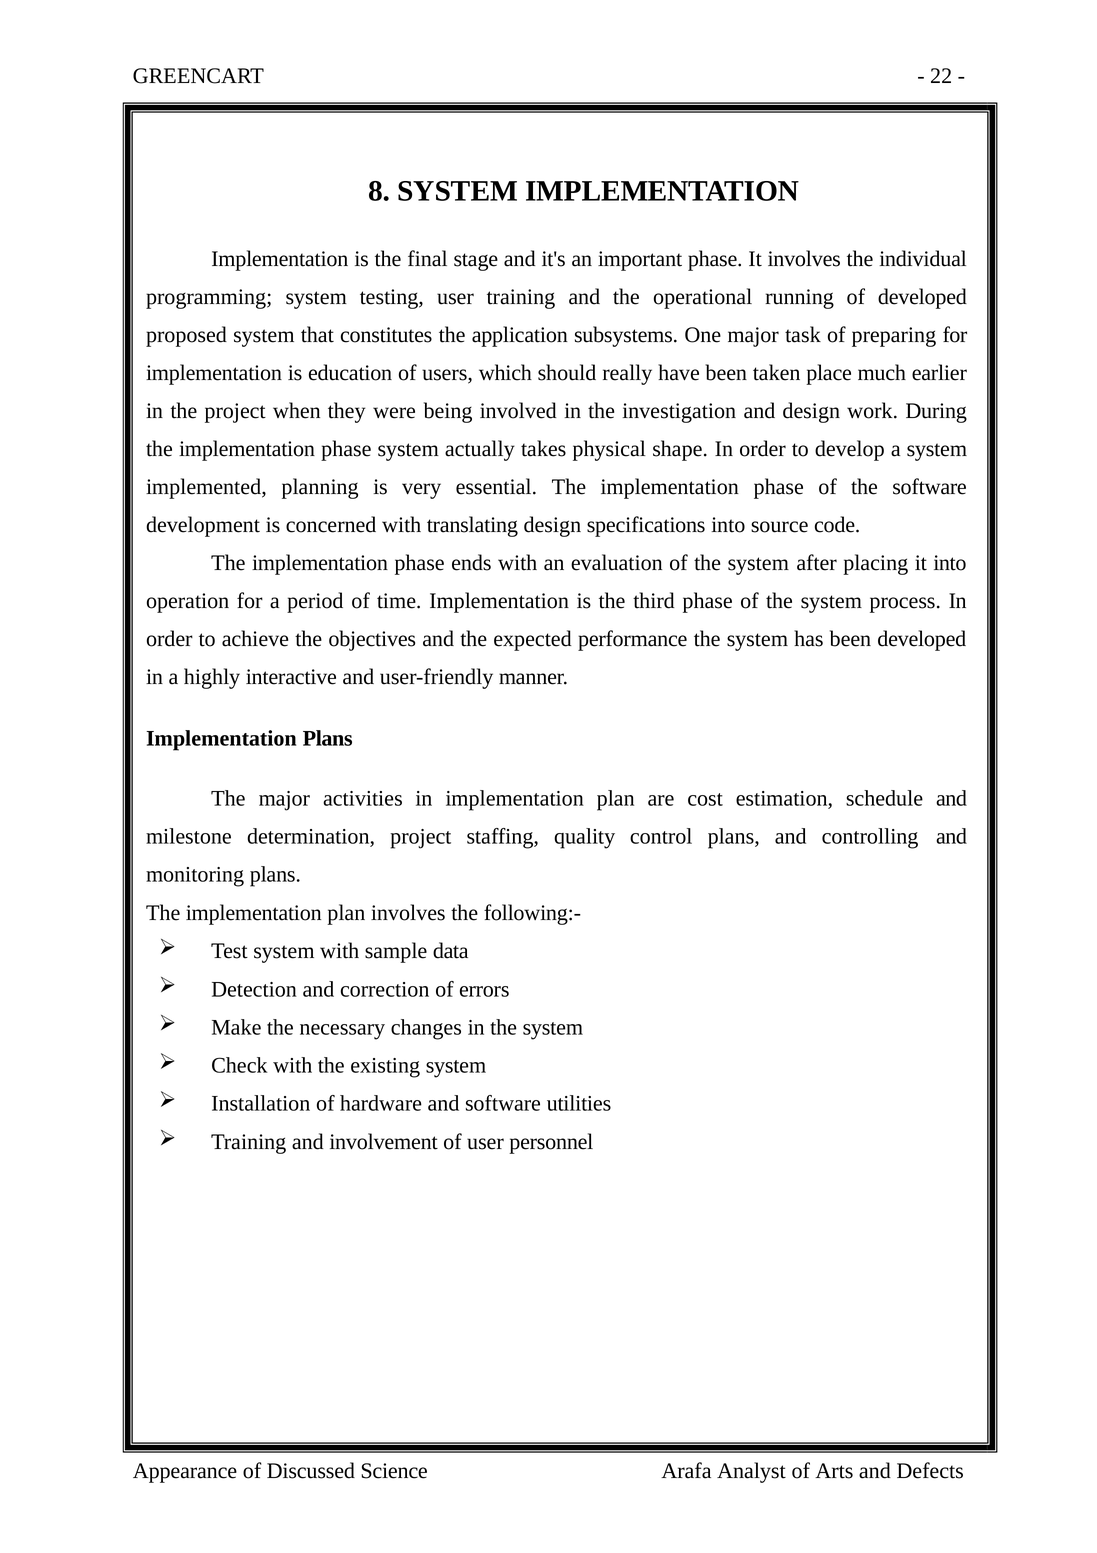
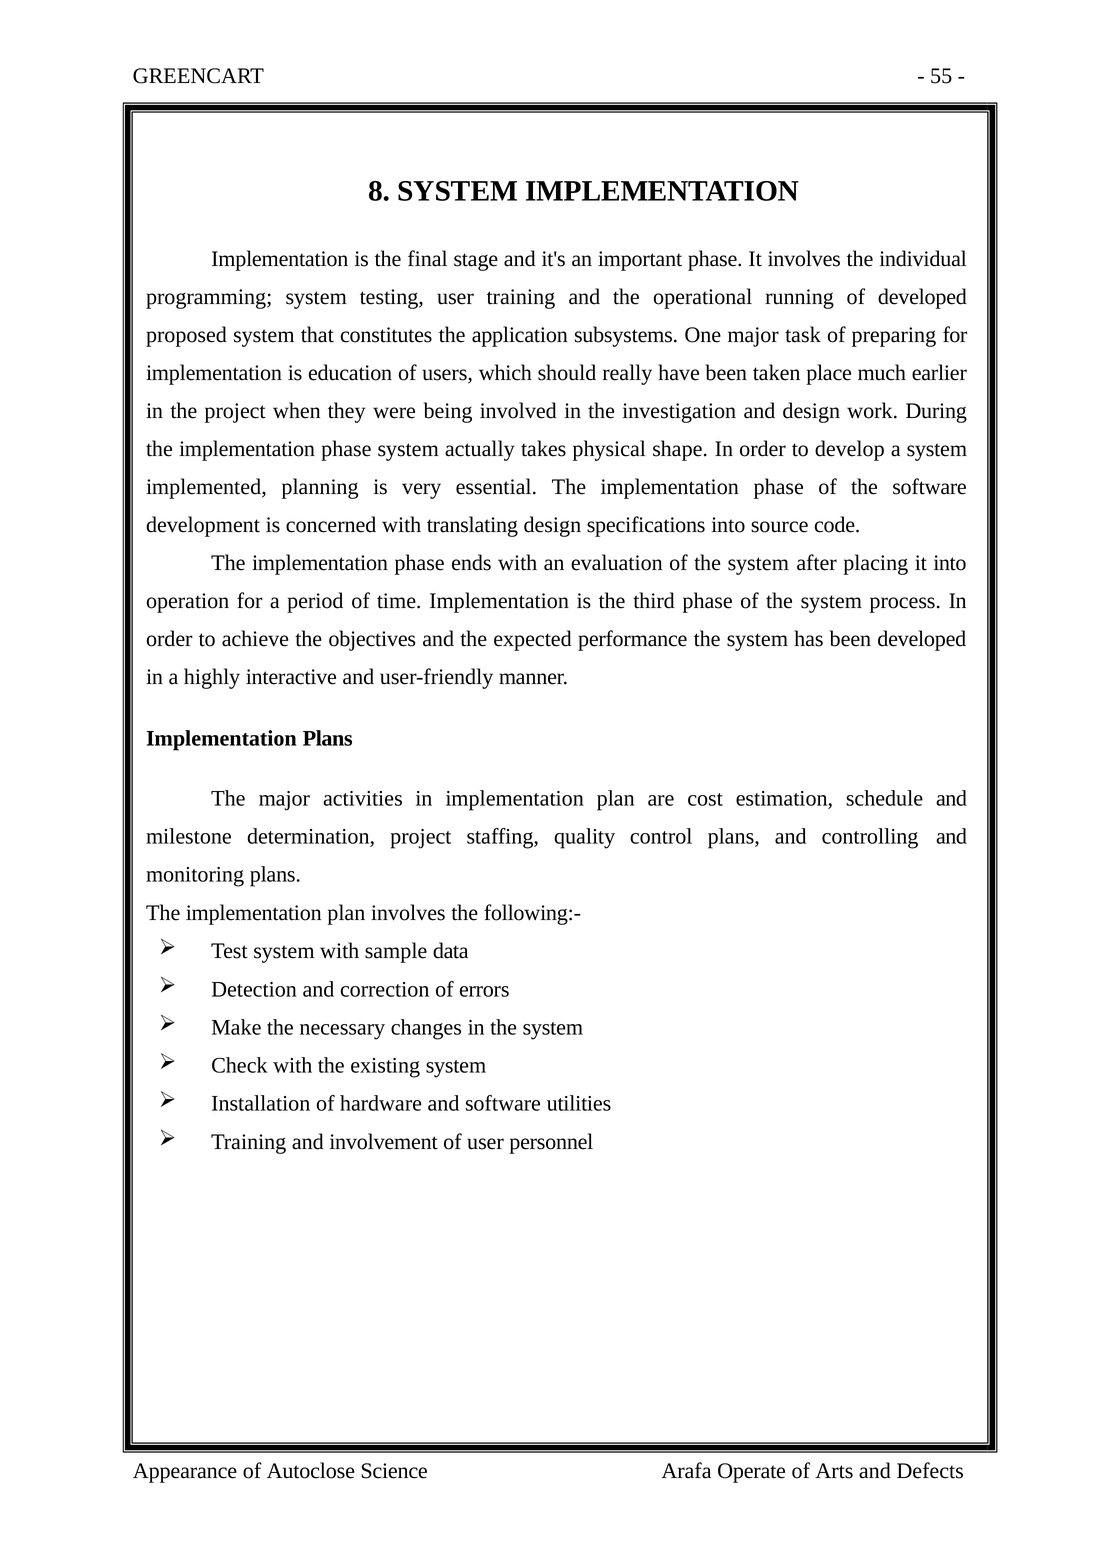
22: 22 -> 55 (941, 76)
Discussed: Discussed -> Autoclose (311, 1470)
Analyst: Analyst -> Operate (752, 1470)
